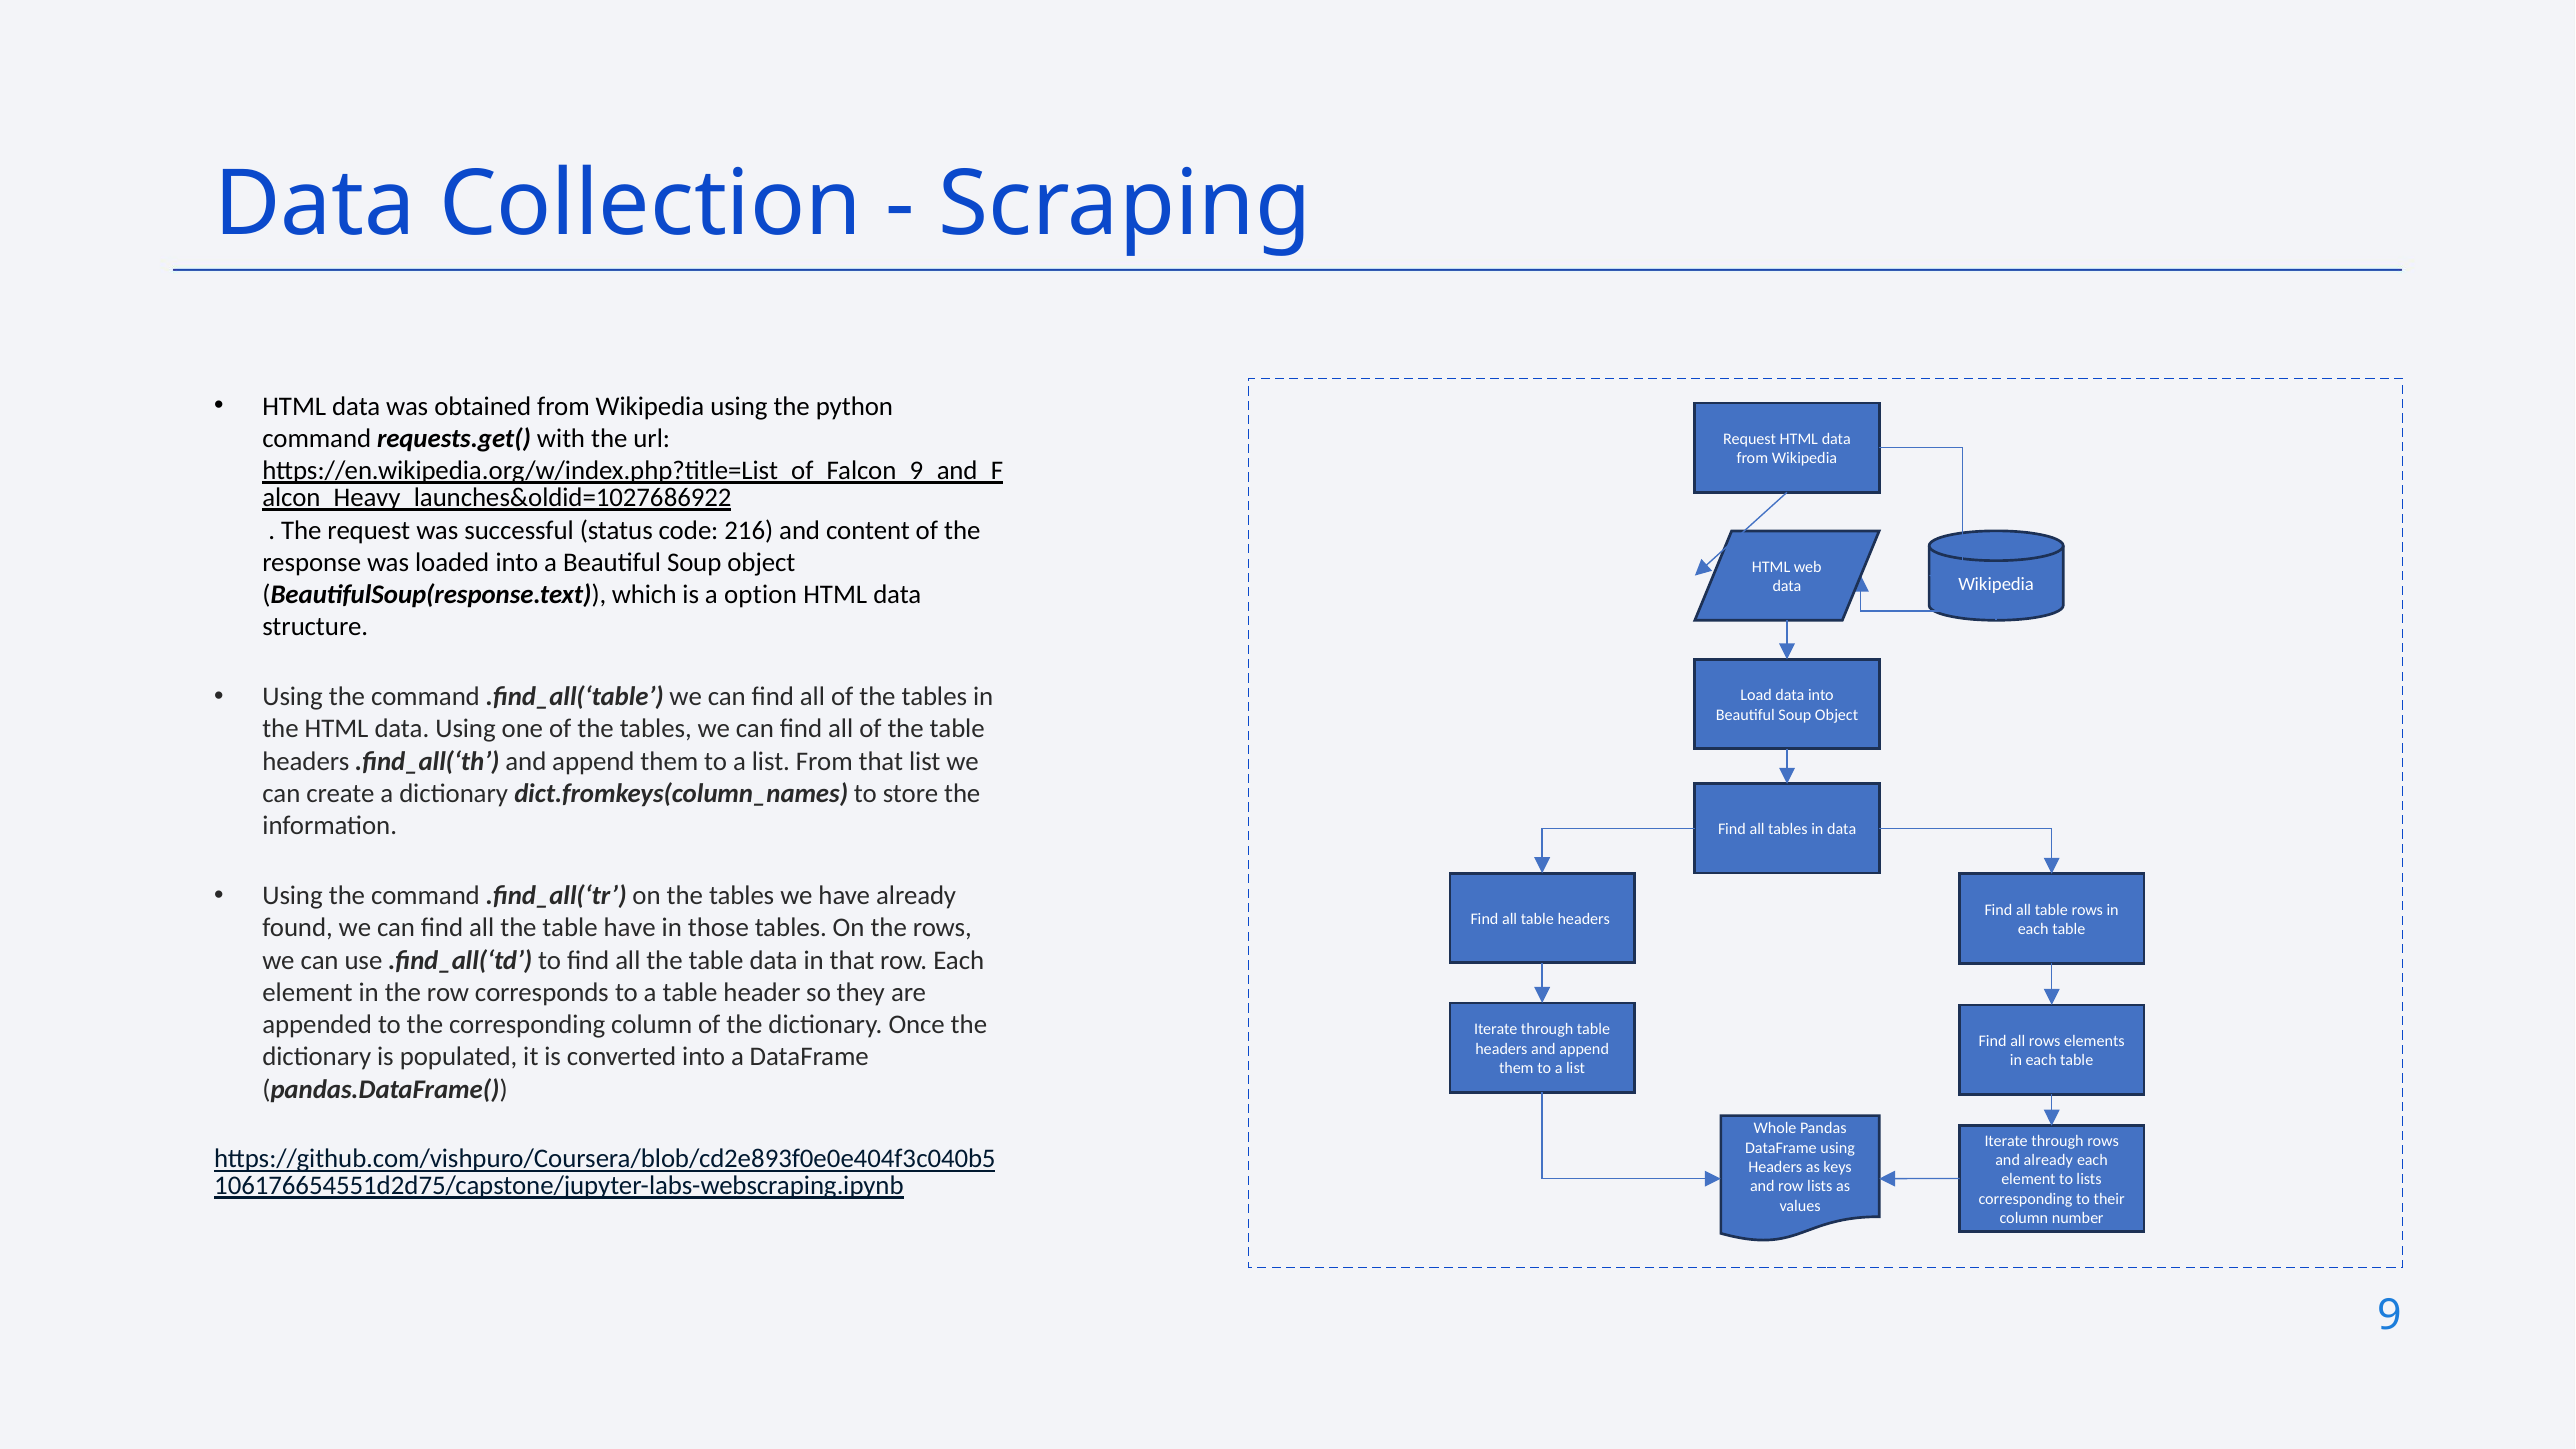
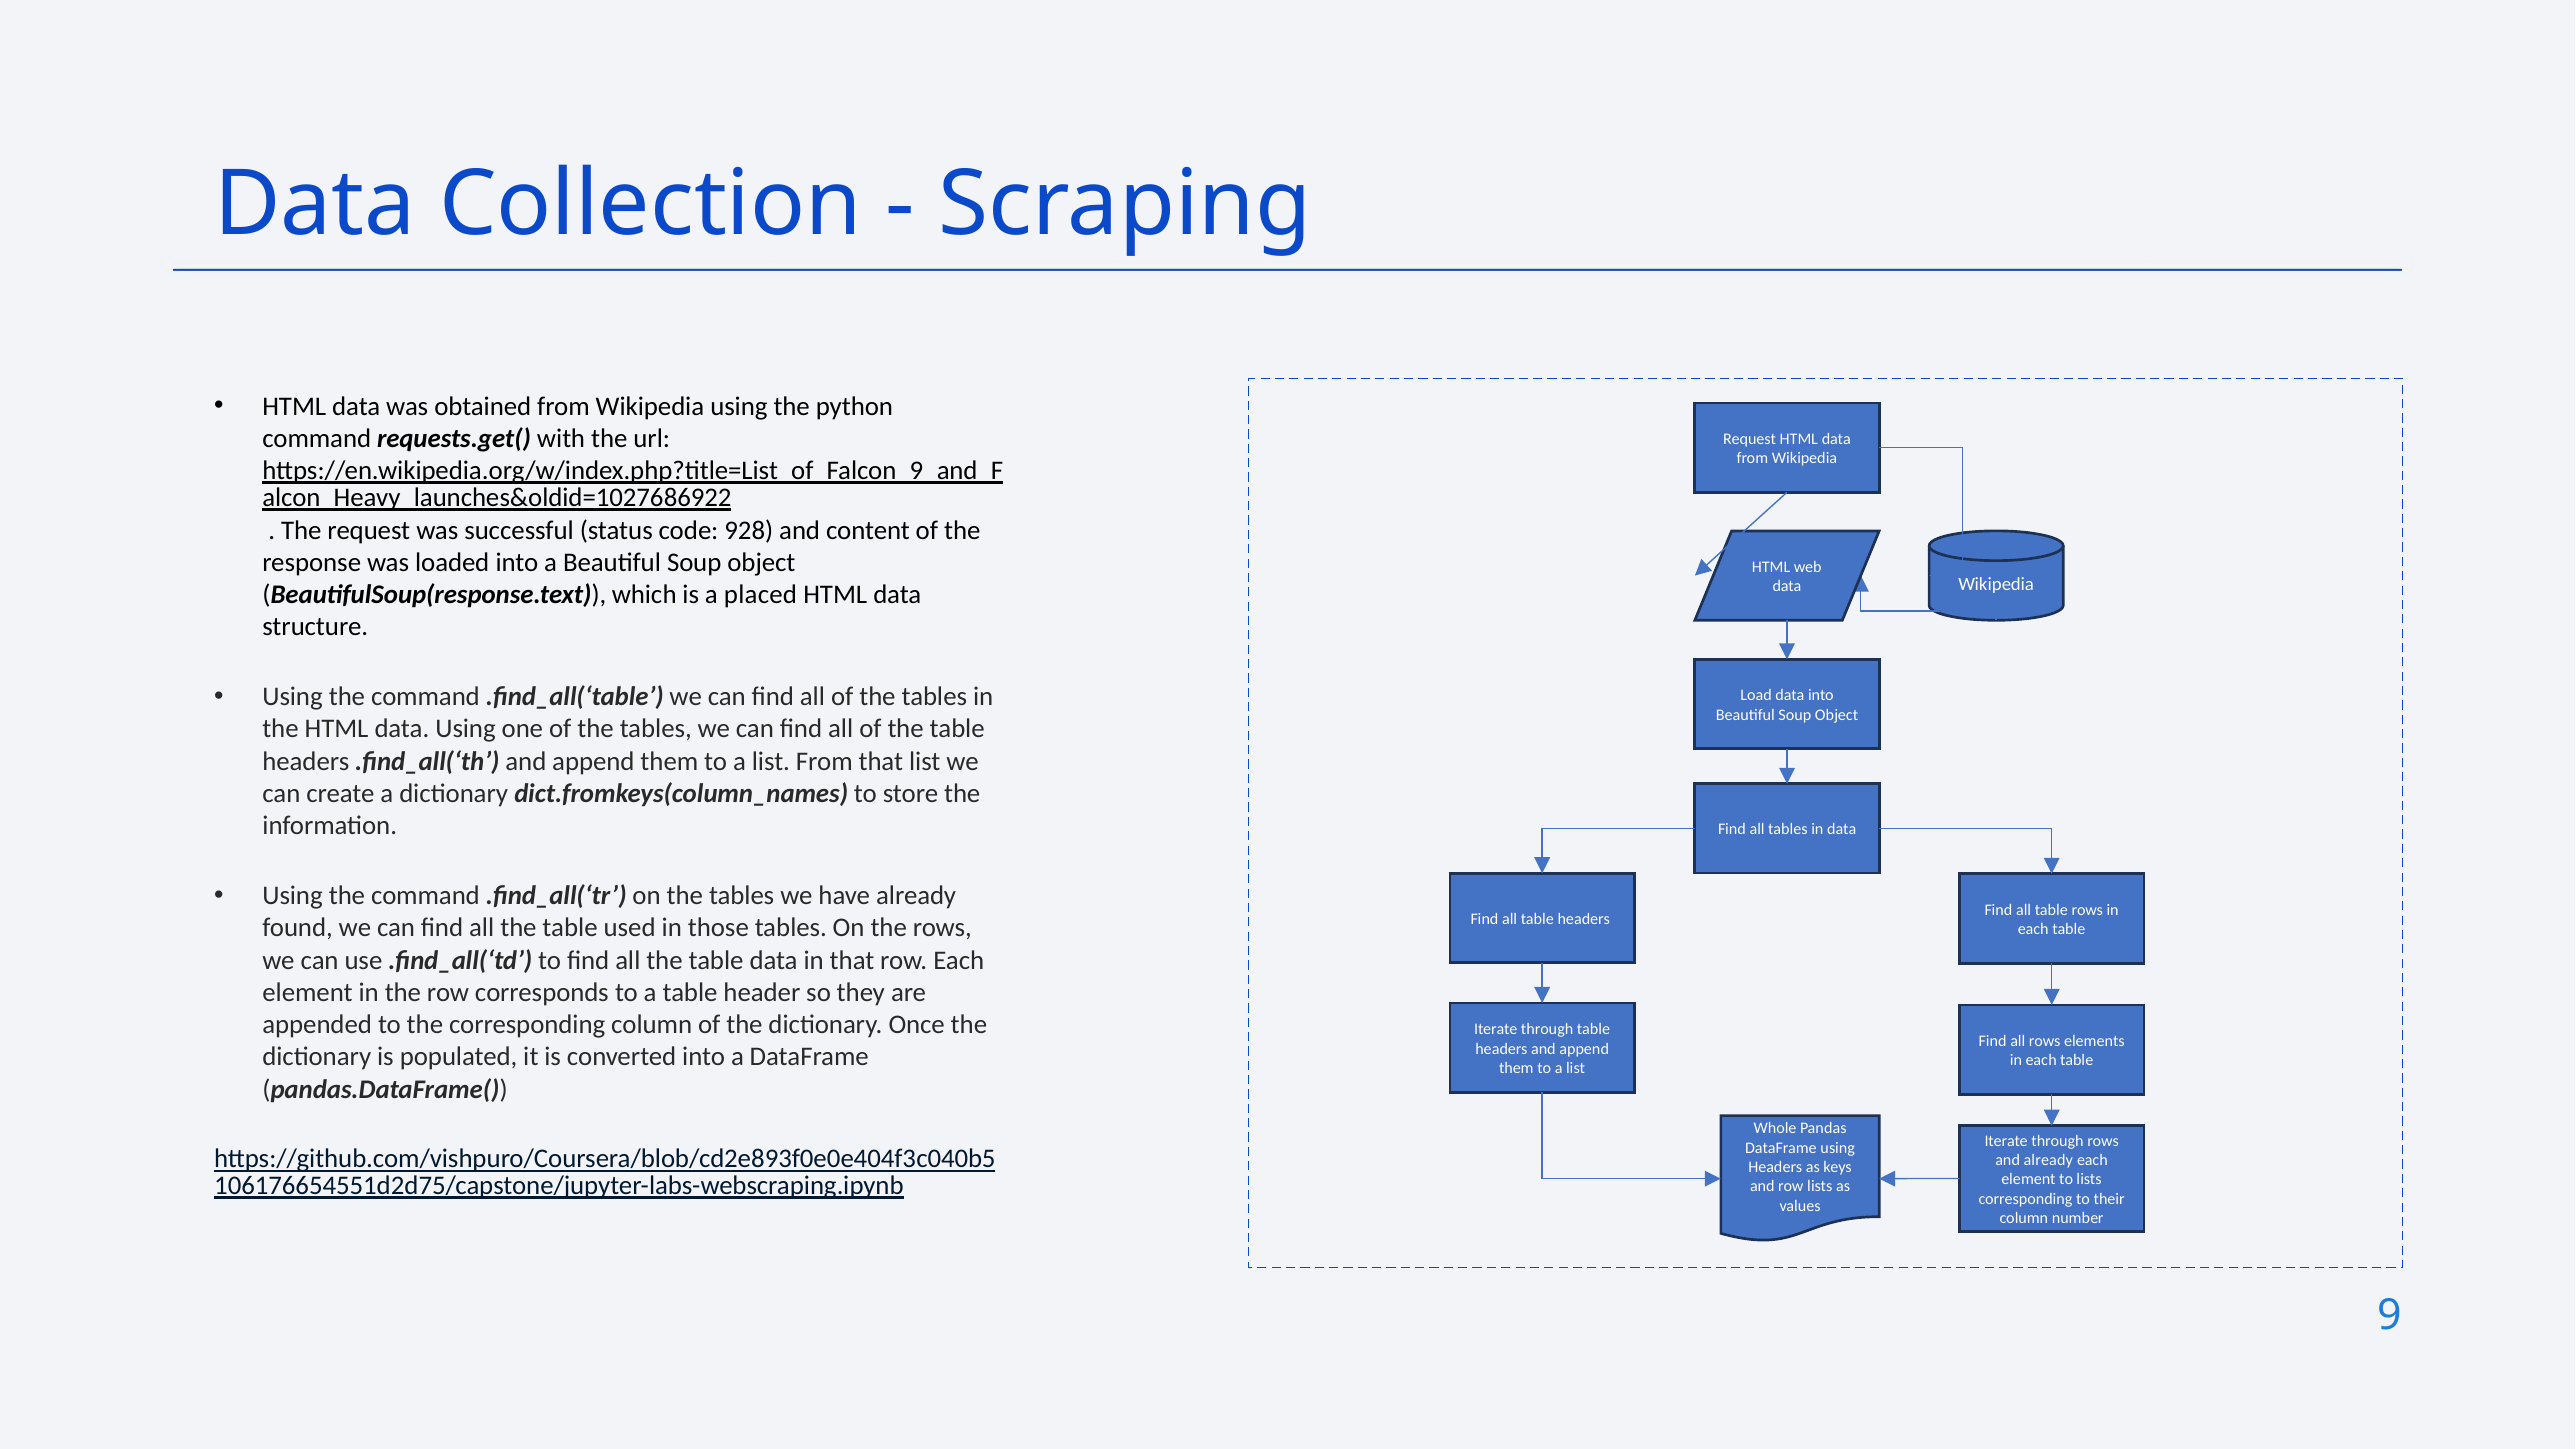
216: 216 -> 928 (749, 530)
option: option -> placed (760, 595)
table have: have -> used (630, 928)
